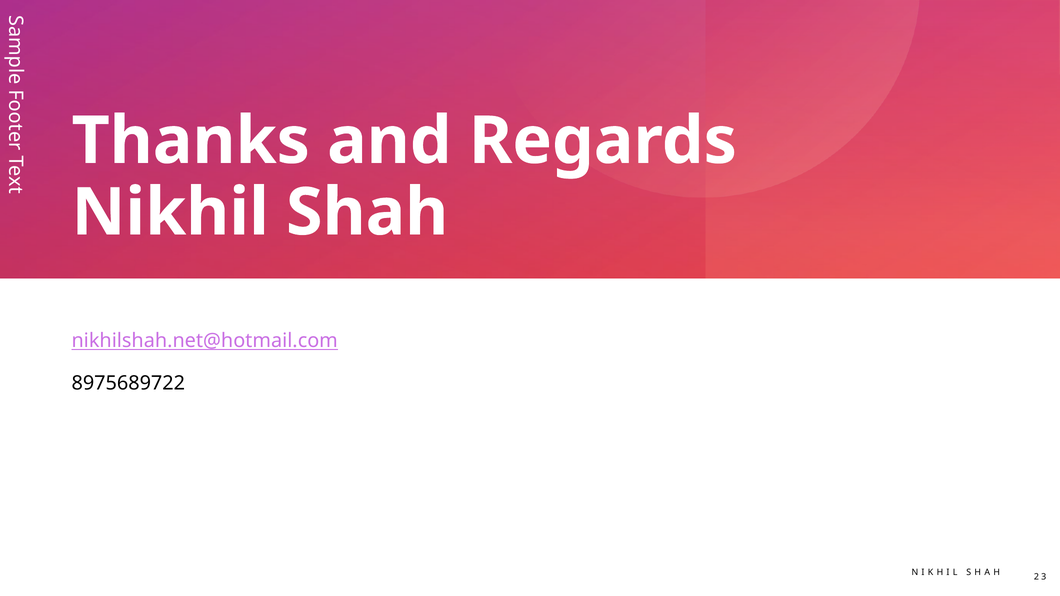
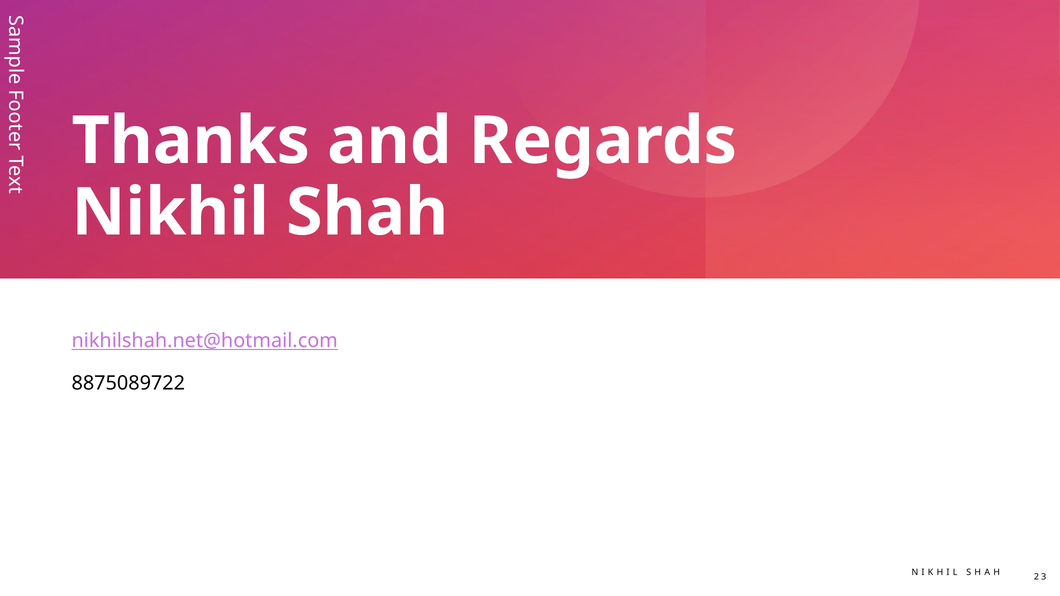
8975689722: 8975689722 -> 8875089722 (128, 384)
